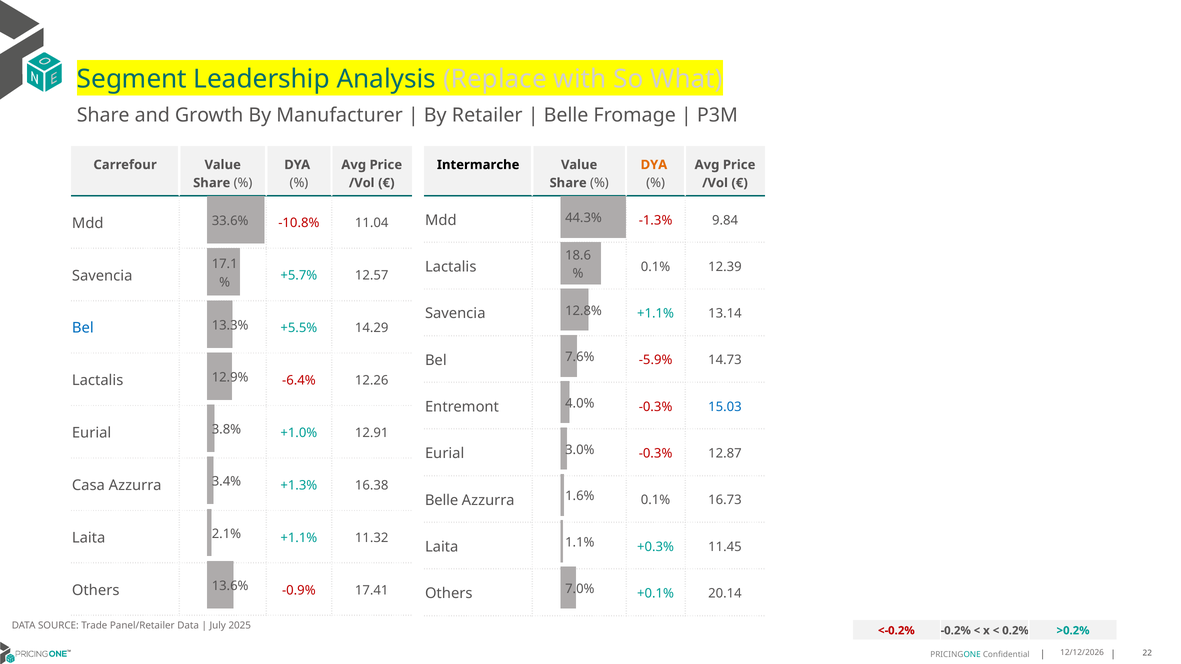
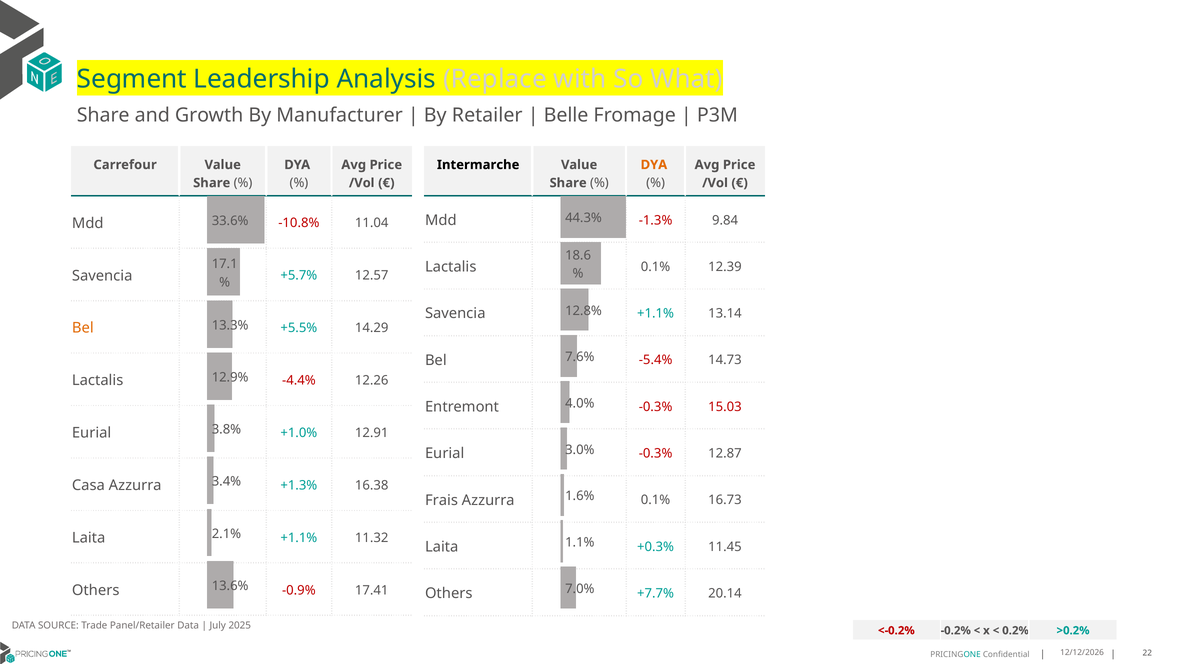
Bel colour: blue -> orange (83, 328)
-5.9%: -5.9% -> -5.4% (656, 360)
-6.4%: -6.4% -> -4.4% (299, 381)
15.03 colour: blue -> red (725, 407)
Belle: Belle -> Frais (441, 500)
+0.1%: +0.1% -> +7.7% (656, 594)
